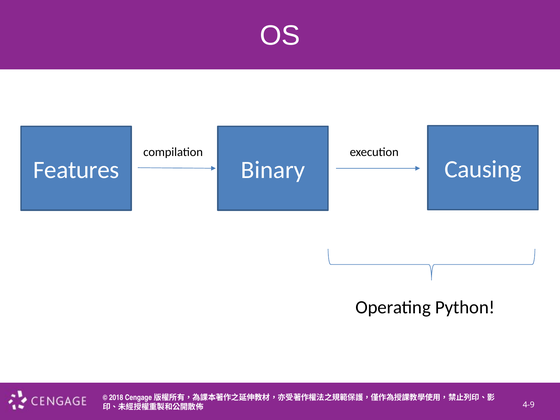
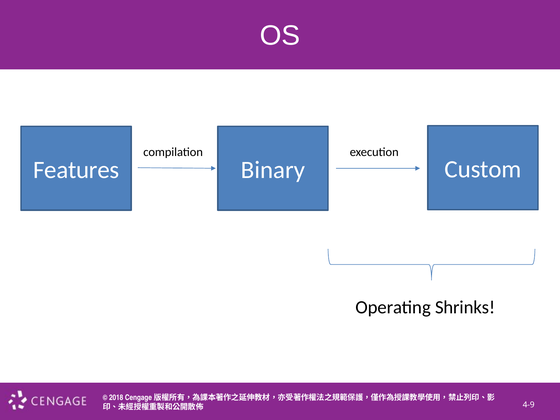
Causing: Causing -> Custom (483, 169)
Python: Python -> Shrinks (465, 307)
